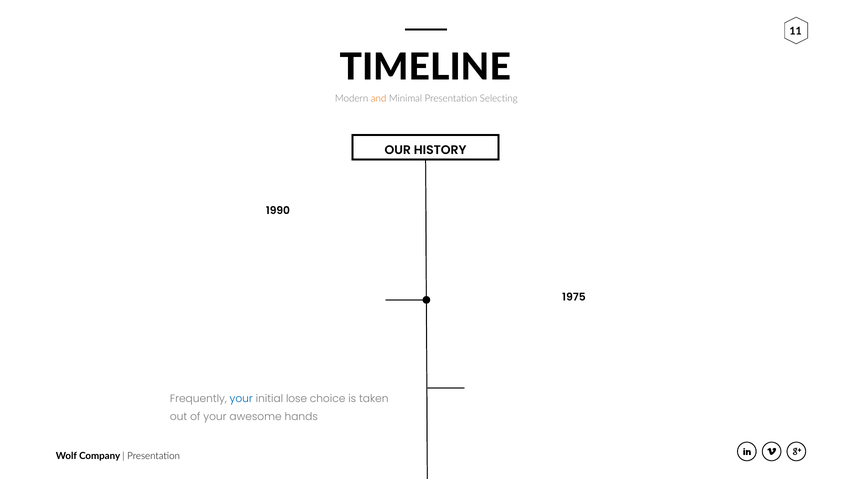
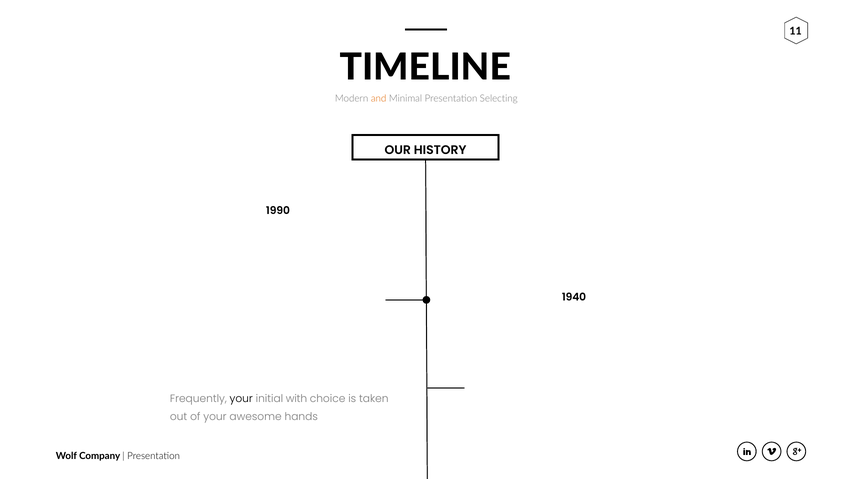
1975: 1975 -> 1940 (574, 297)
your colour: blue -> black (241, 398)
lose: lose -> with (297, 398)
